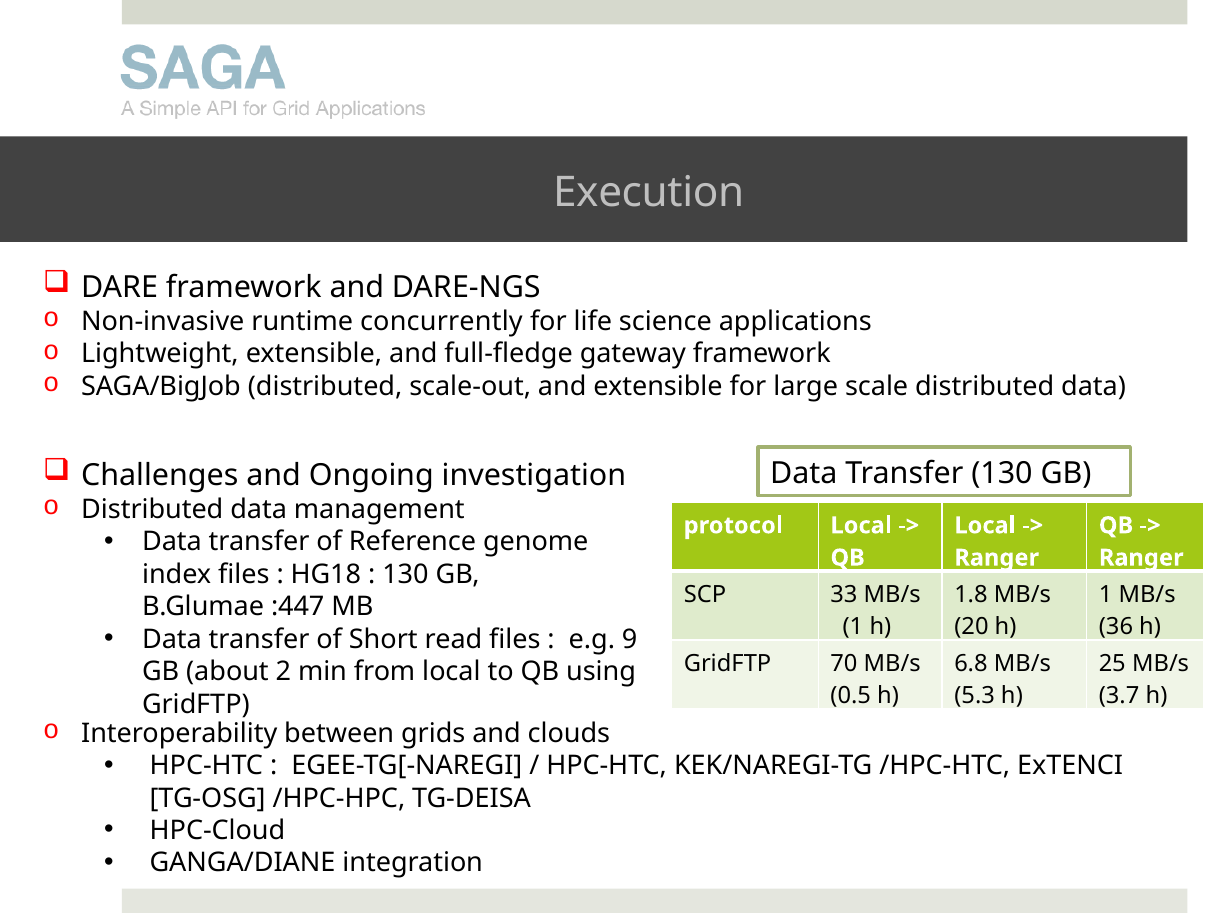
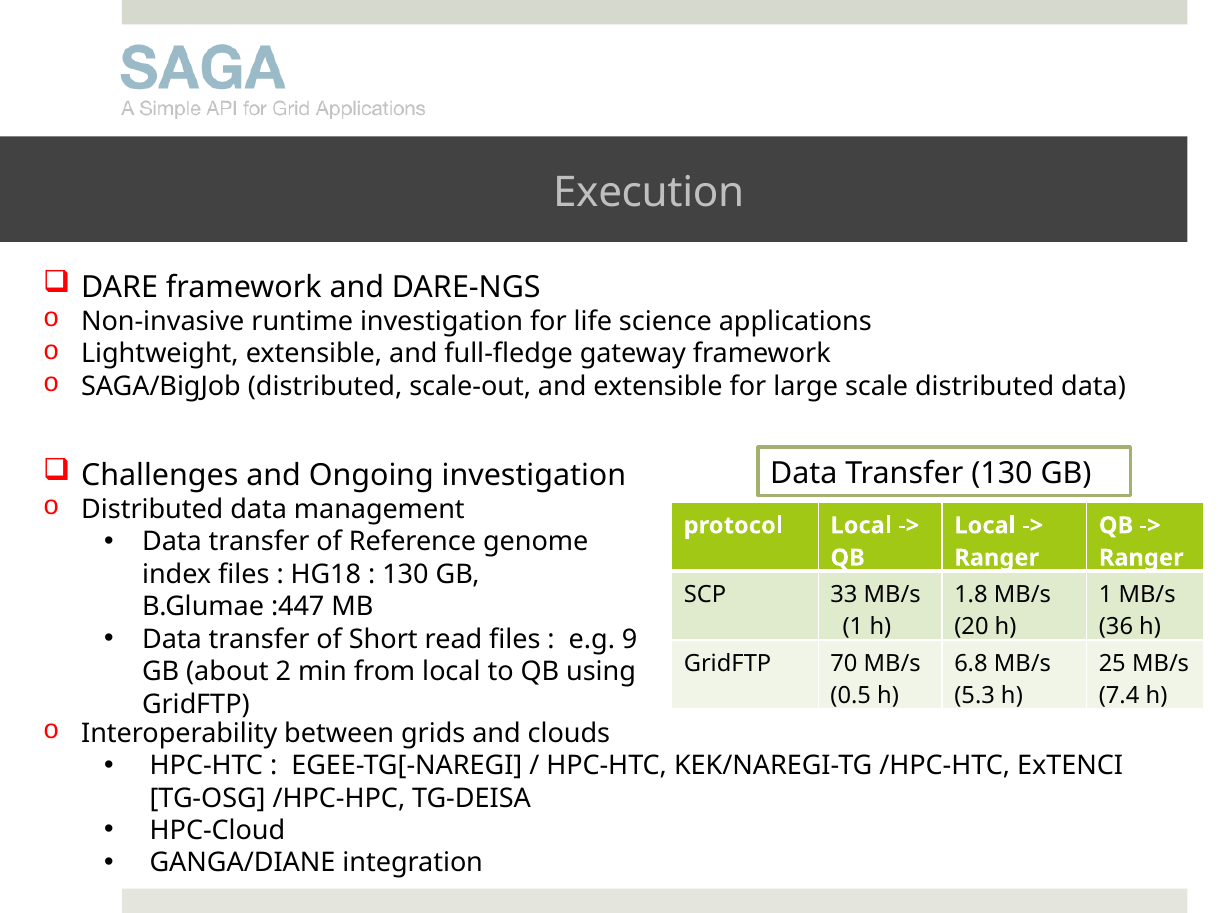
runtime concurrently: concurrently -> investigation (442, 321)
3.7: 3.7 -> 7.4 (1119, 696)
